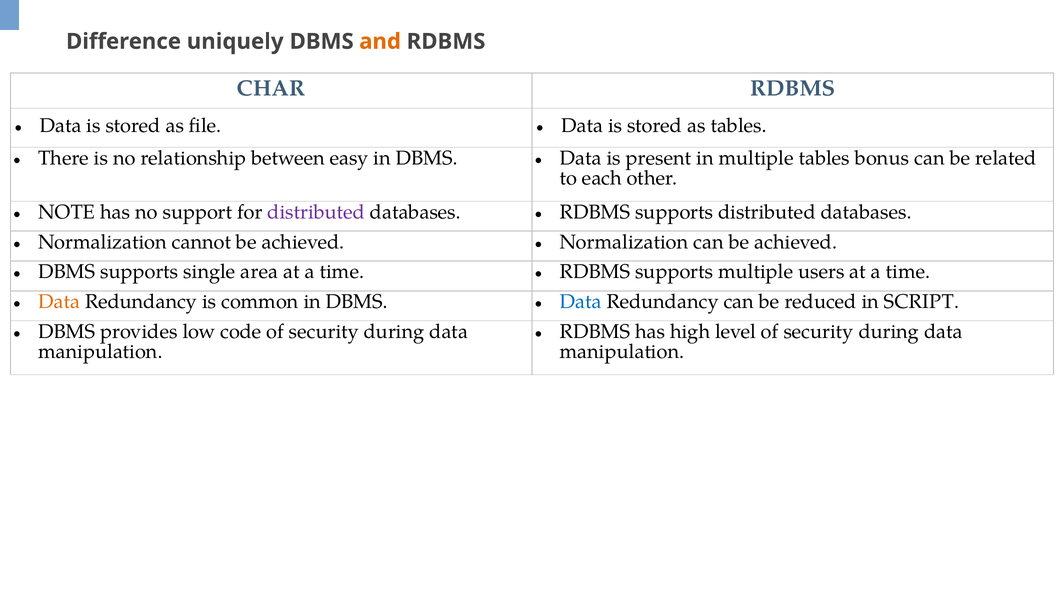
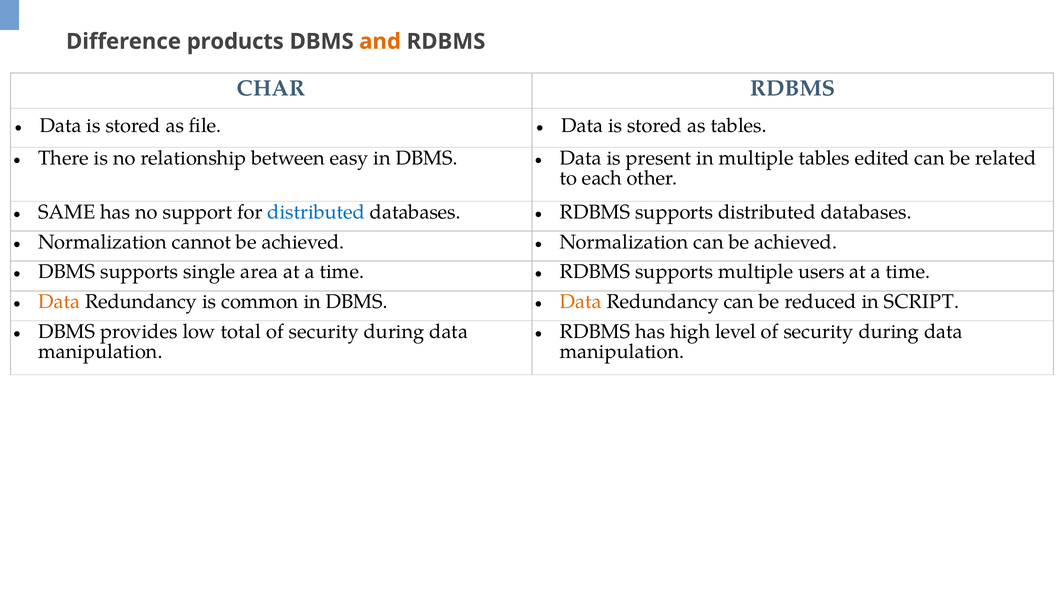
uniquely: uniquely -> products (235, 42)
bonus: bonus -> edited (882, 158)
NOTE: NOTE -> SAME (67, 212)
distributed colour: purple -> blue (316, 212)
Data colour: blue -> orange (581, 302)
code: code -> total (241, 332)
